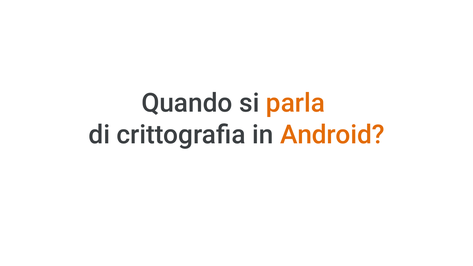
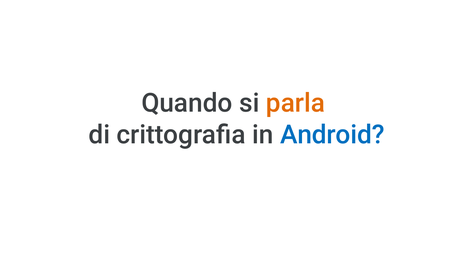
Android colour: orange -> blue (332, 135)
